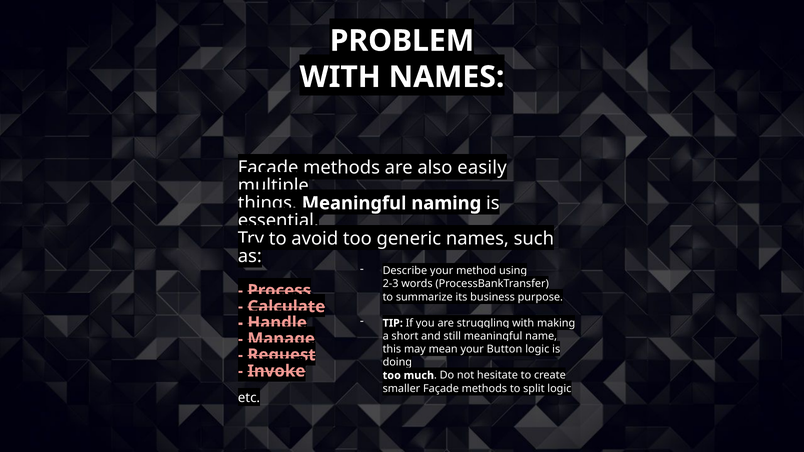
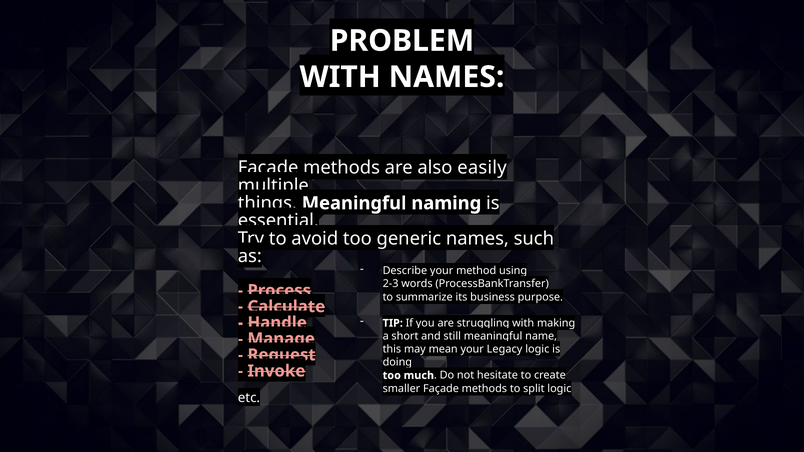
Button: Button -> Legacy (505, 349)
